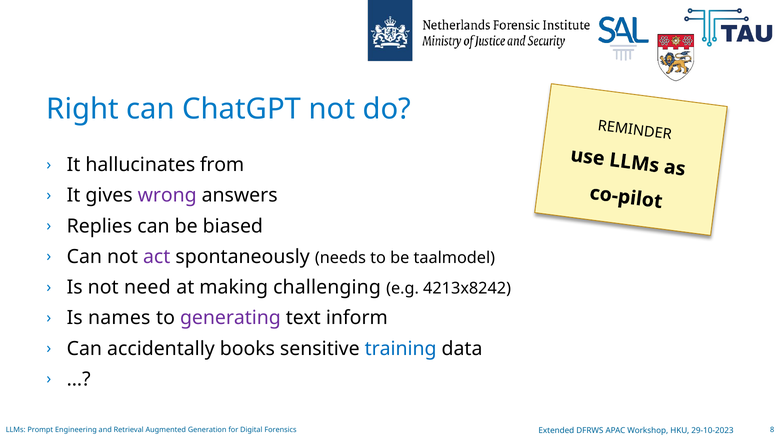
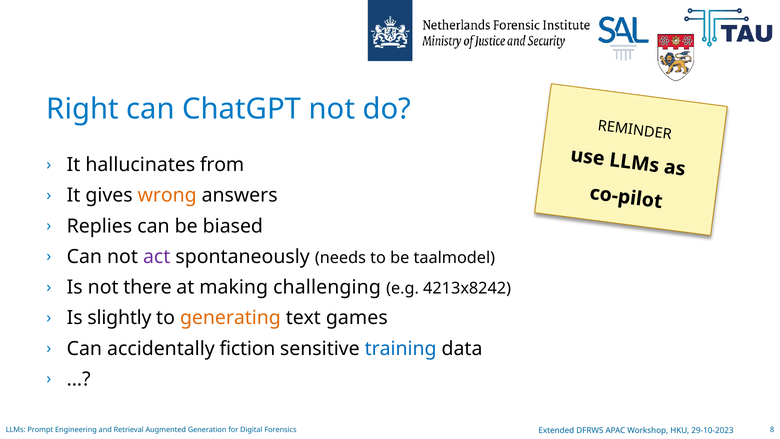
wrong colour: purple -> orange (167, 195)
need: need -> there (148, 287)
names: names -> slightly (119, 318)
generating colour: purple -> orange (230, 318)
inform: inform -> games (357, 318)
books: books -> fiction (247, 348)
